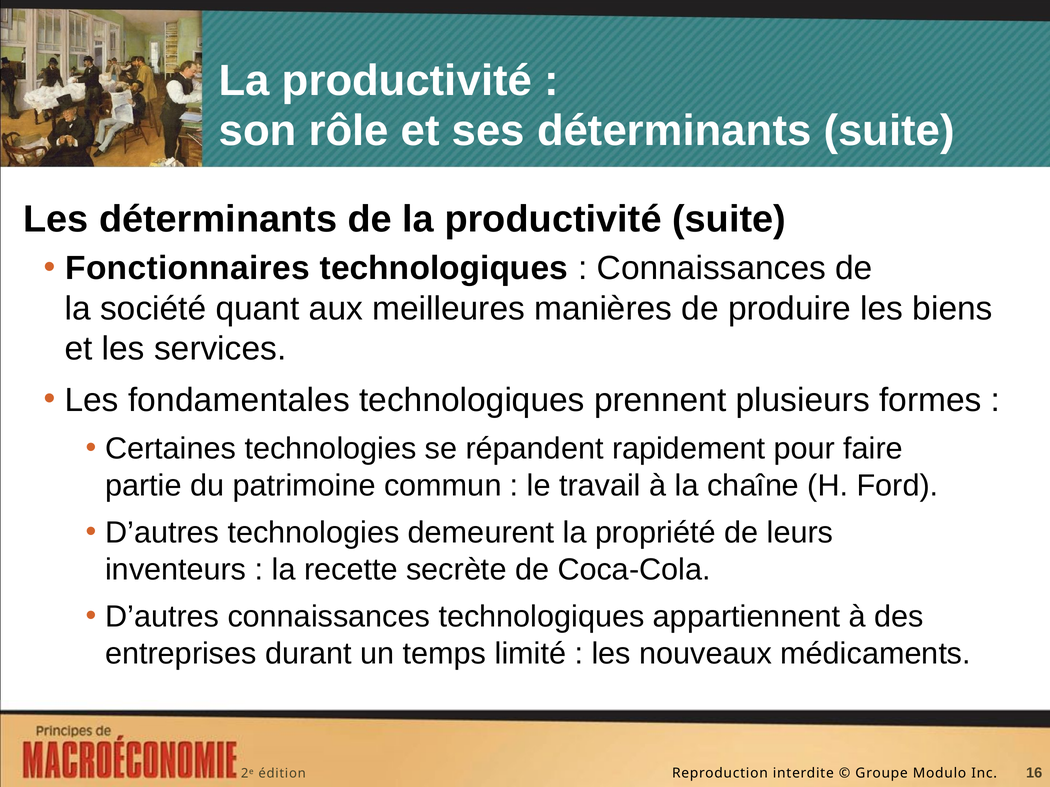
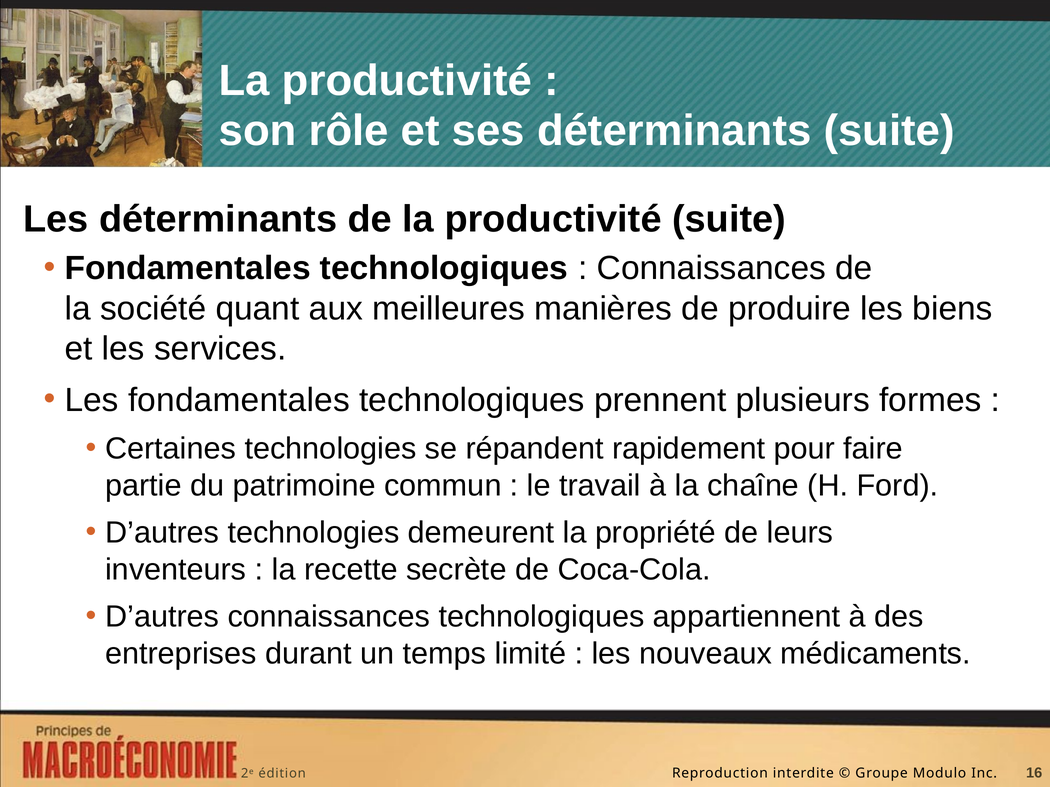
Fonctionnaires: Fonctionnaires -> Fondamentales (188, 269)
